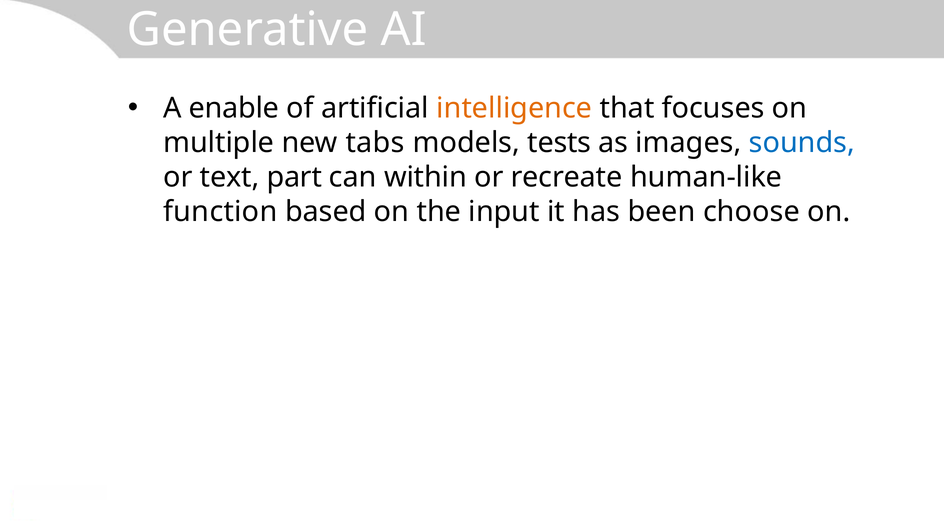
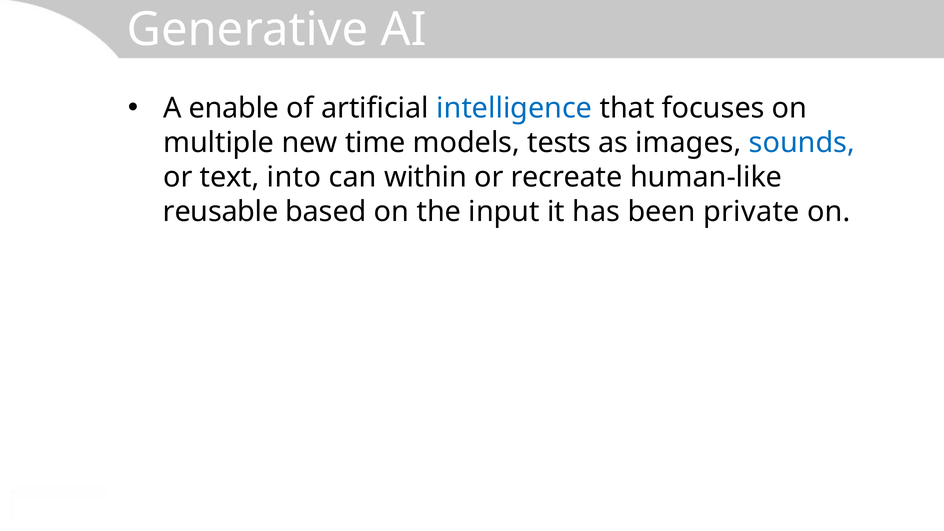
intelligence colour: orange -> blue (514, 108)
tabs: tabs -> time (375, 143)
part: part -> into (294, 177)
function: function -> reusable (221, 212)
choose: choose -> private (751, 212)
